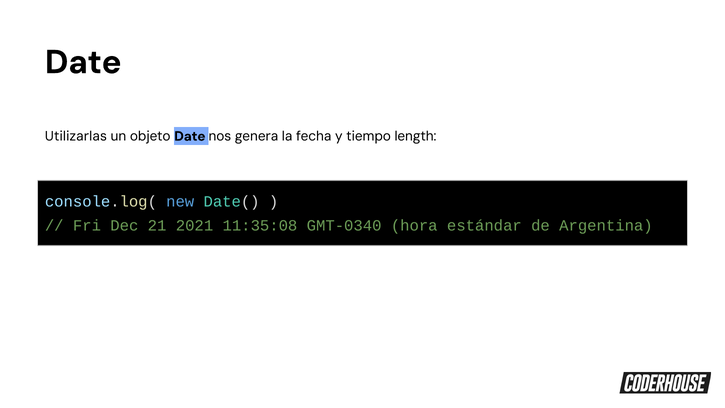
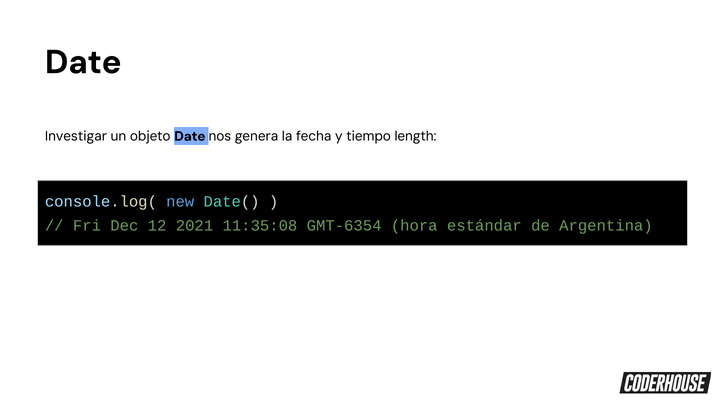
Utilizarlas: Utilizarlas -> Investigar (76, 136)
21: 21 -> 12 (157, 225)
GMT-0340: GMT-0340 -> GMT-6354 (344, 225)
